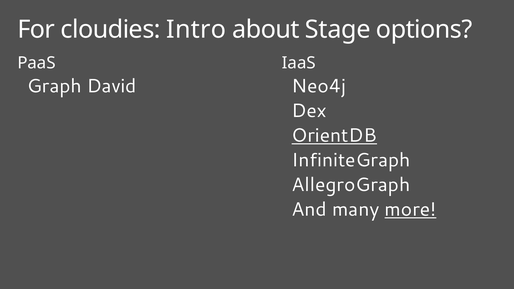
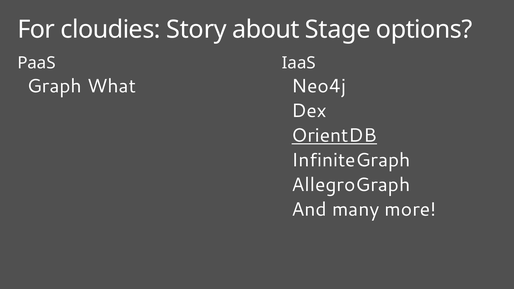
Intro: Intro -> Story (196, 29)
David: David -> What (112, 86)
more underline: present -> none (410, 210)
